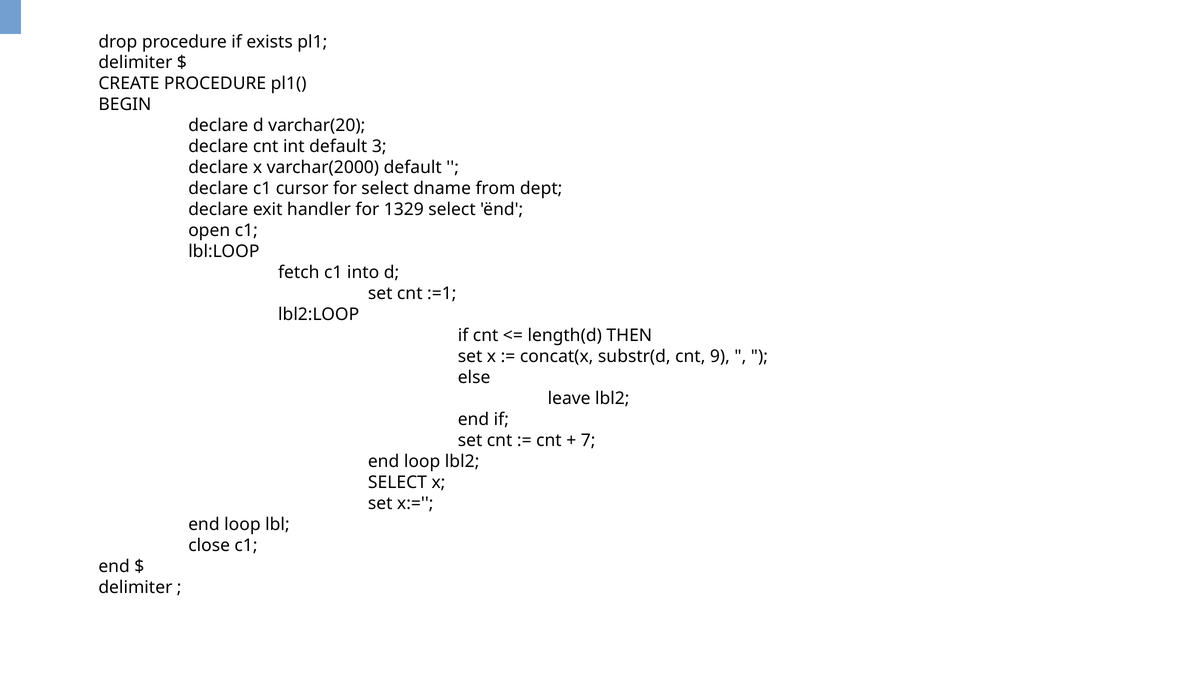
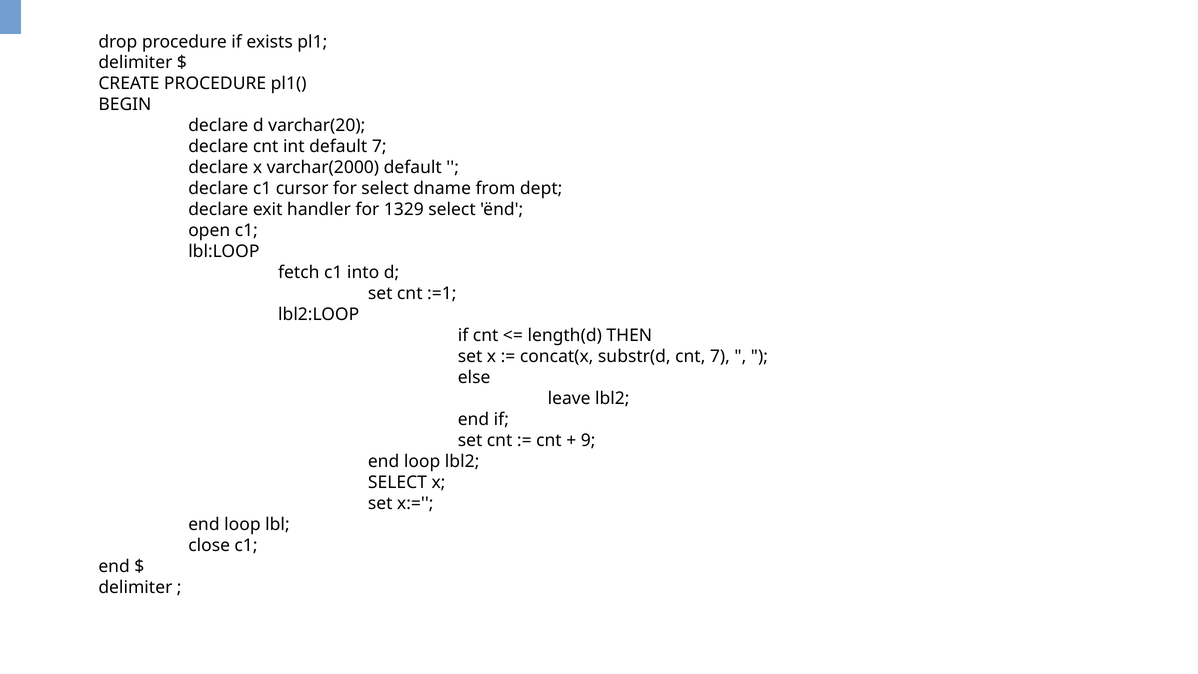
default 3: 3 -> 7 (379, 147)
cnt 9: 9 -> 7 (720, 356)
7: 7 -> 9 (588, 440)
